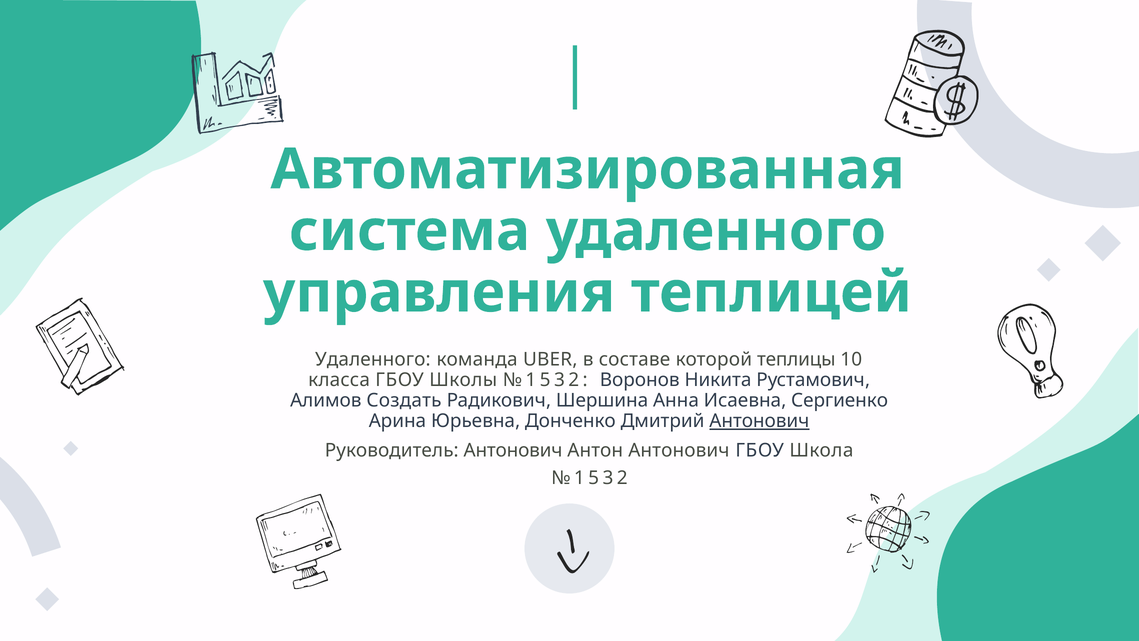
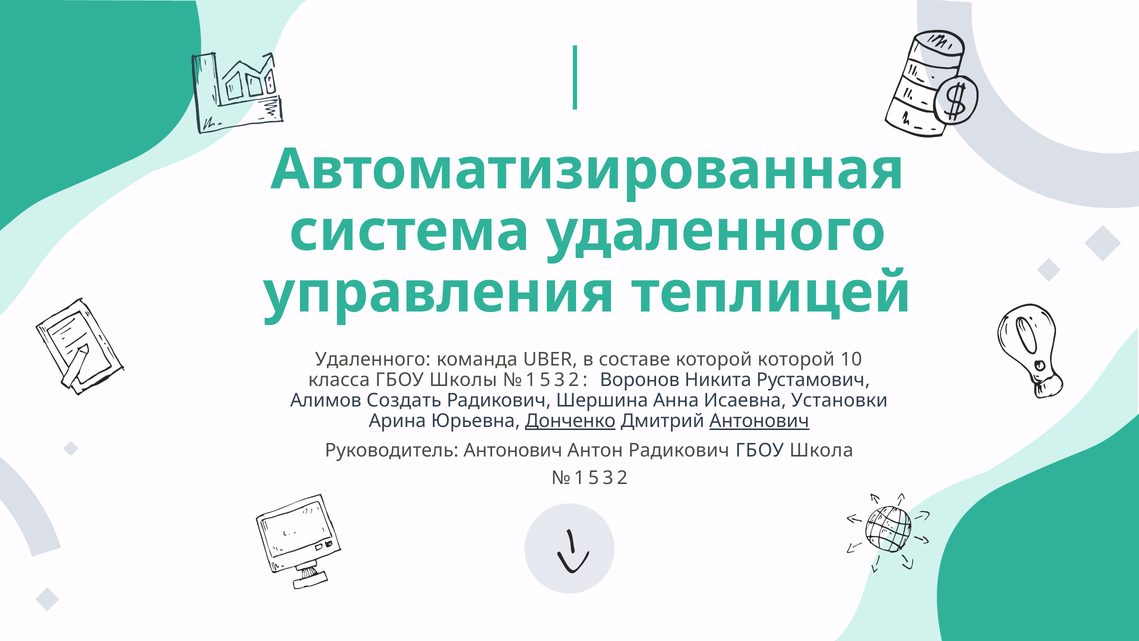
которой теплицы: теплицы -> которой (796, 359)
Сергиенко: Сергиенко -> Установки (839, 400)
Донченко underline: none -> present (570, 421)
Антон Антонович: Антонович -> Радикович (679, 450)
